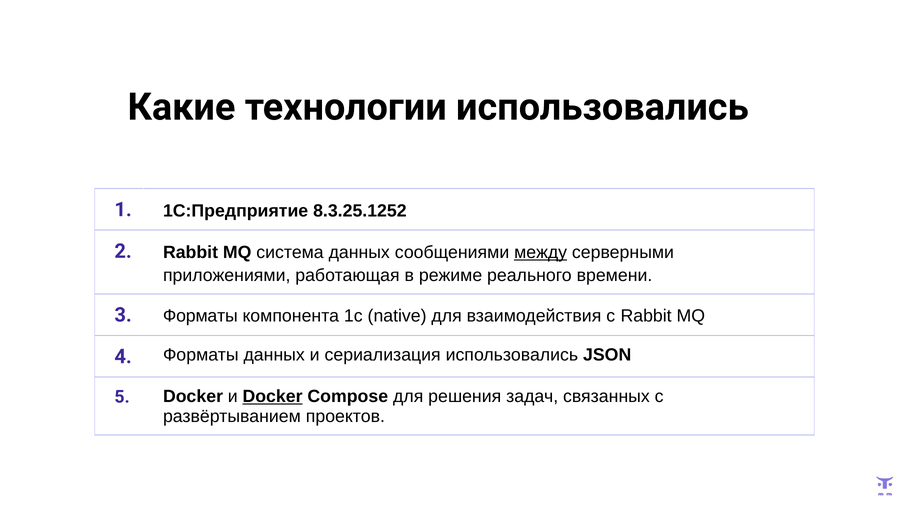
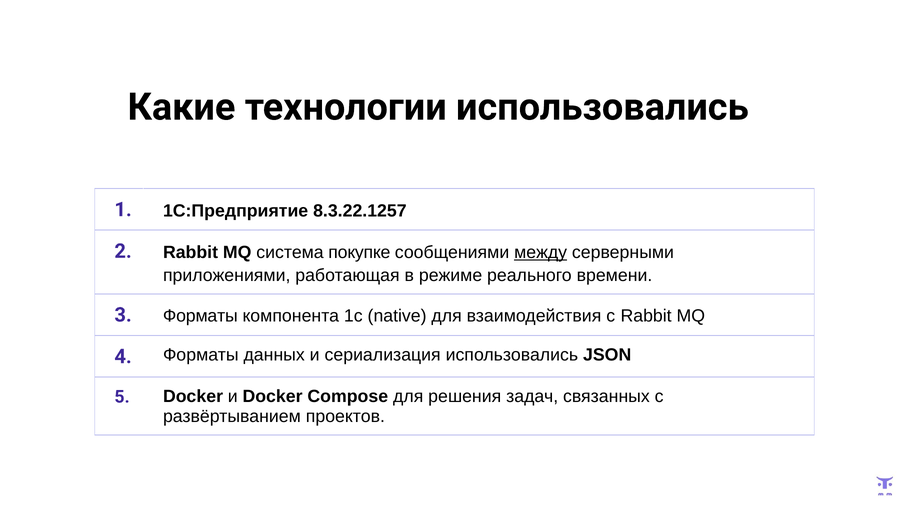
8.3.25.1252: 8.3.25.1252 -> 8.3.22.1257 (360, 211)
система данных: данных -> покупке (359, 253)
Docker underline: present -> none (273, 397)
